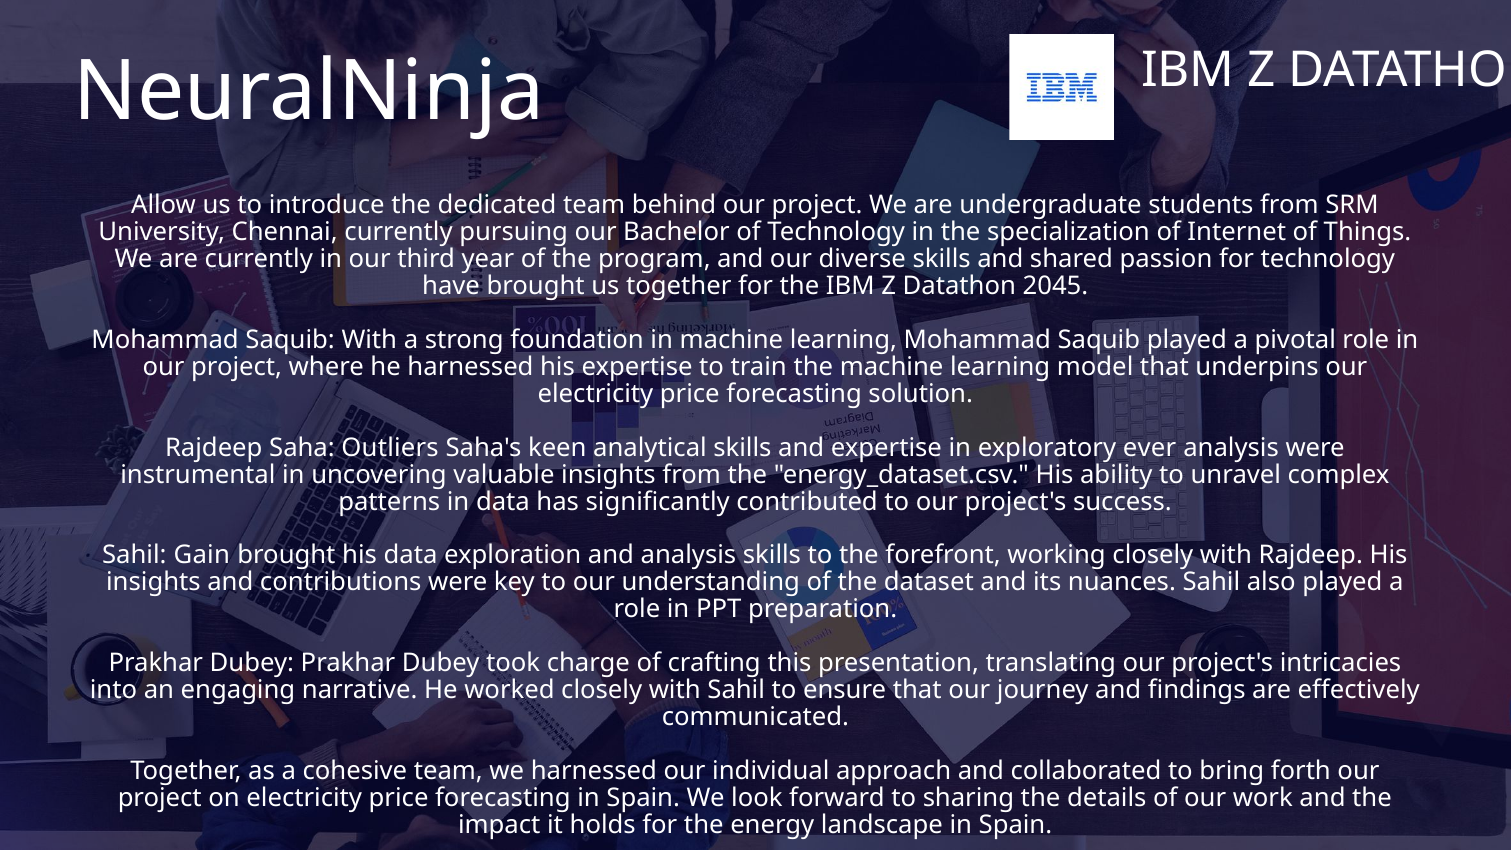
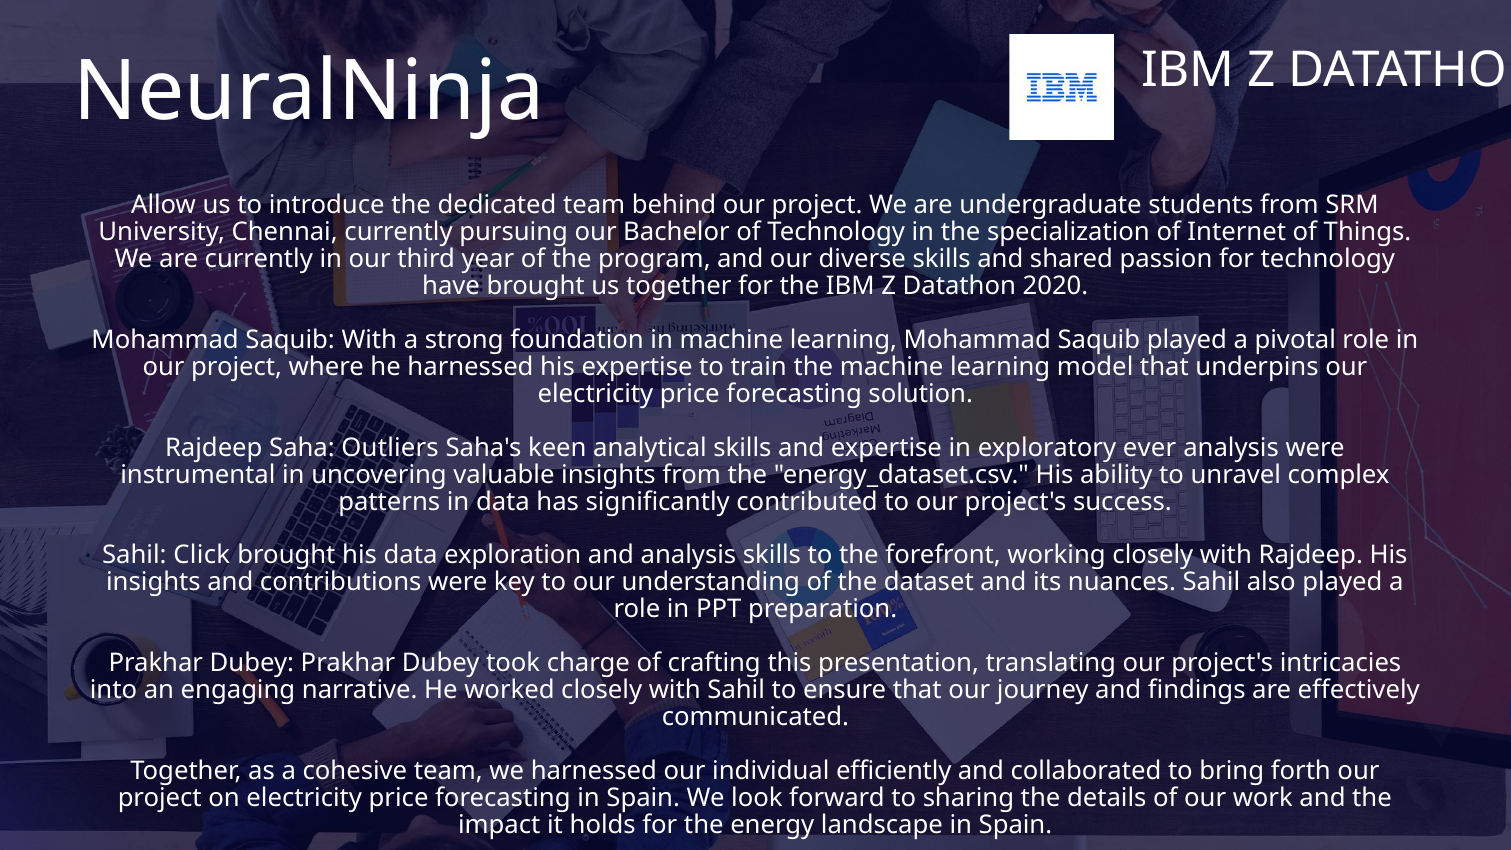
2045: 2045 -> 2020 (1055, 286)
Gain: Gain -> Click (202, 555)
approach: approach -> efficiently (894, 771)
